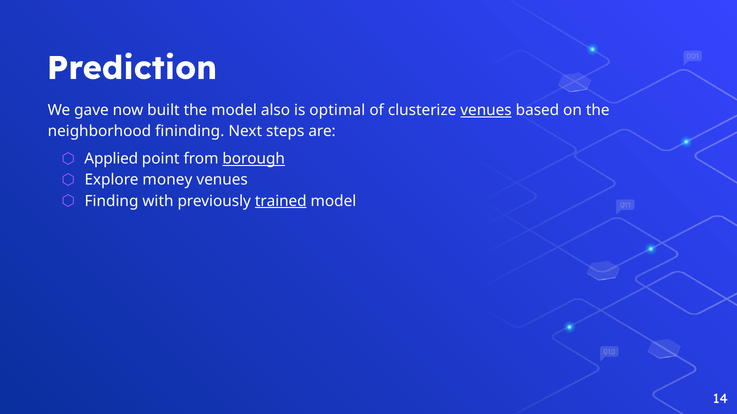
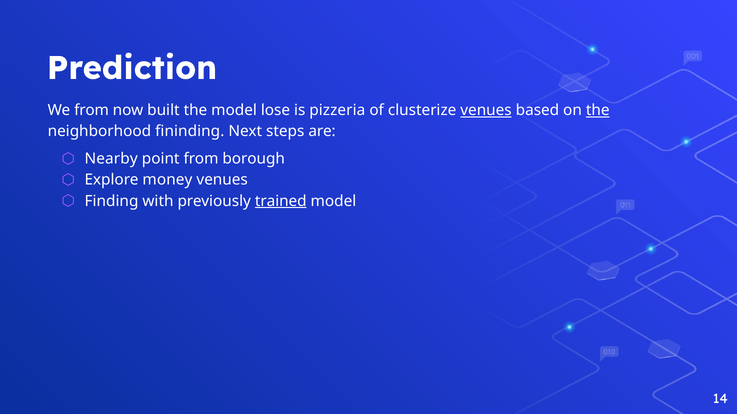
We gave: gave -> from (92, 110)
also: also -> lose (276, 110)
optimal: optimal -> pizzeria (337, 110)
the underline: none -> present (598, 110)
Applied: Applied -> Nearby (111, 159)
borough underline: present -> none (254, 159)
